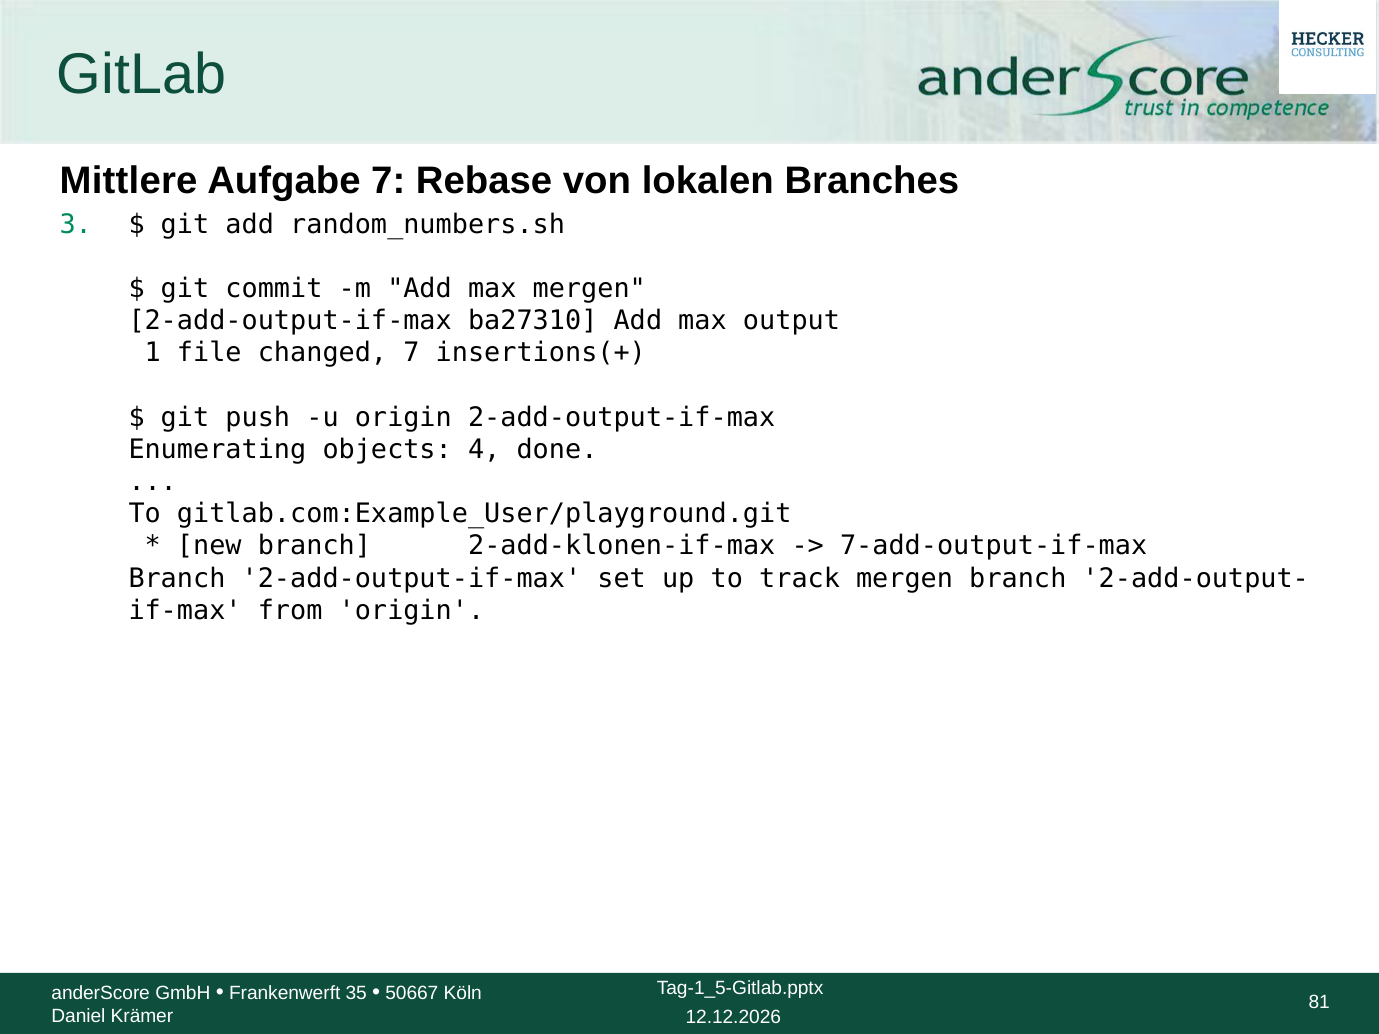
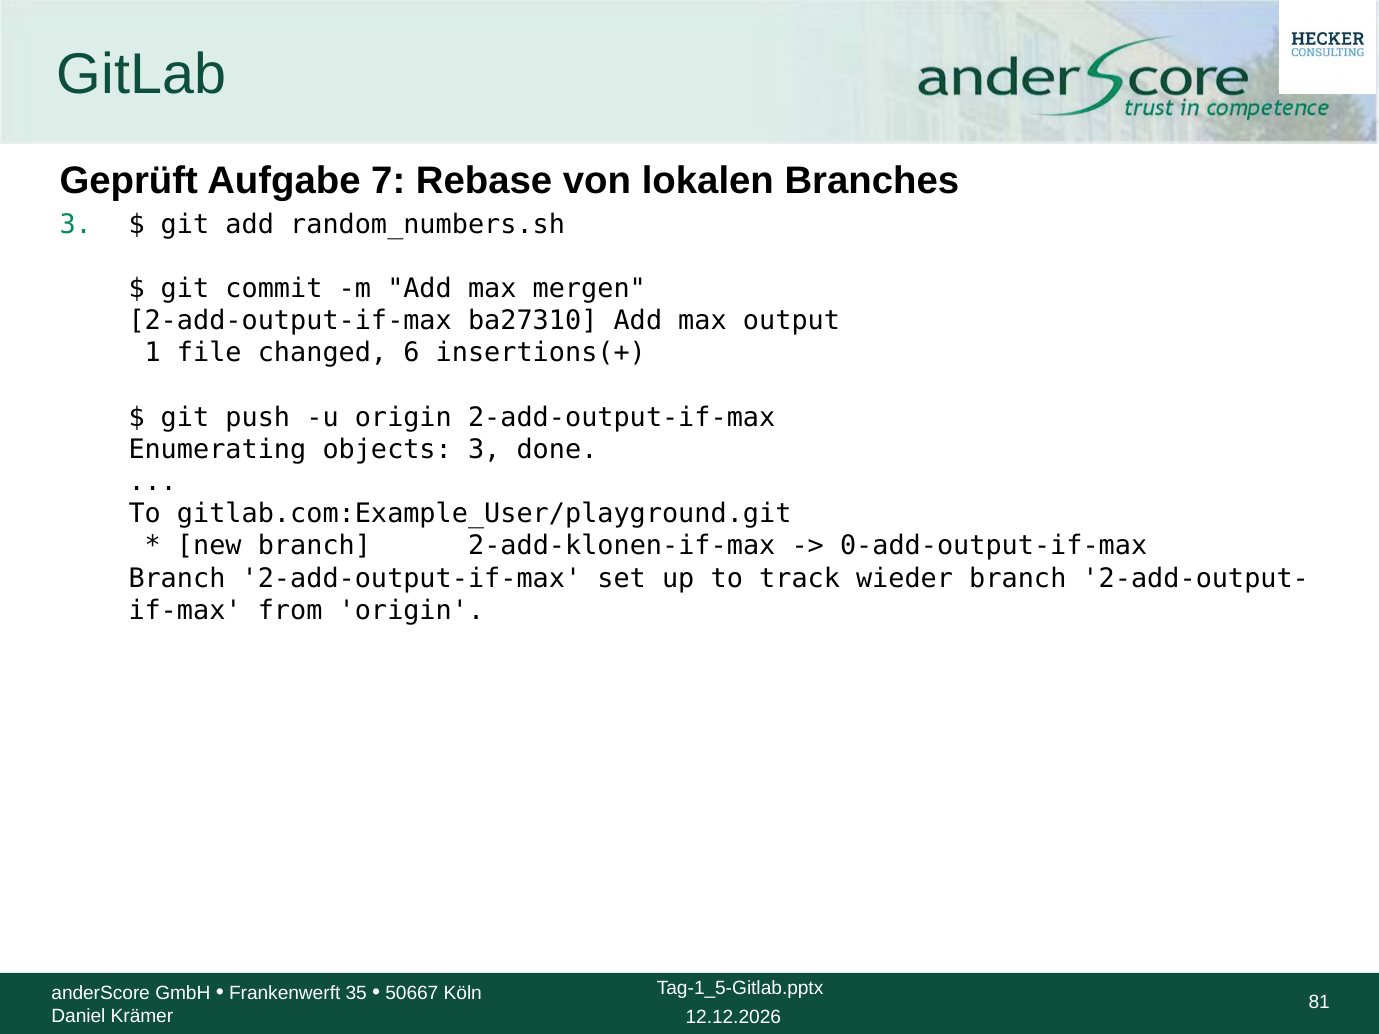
Mittlere: Mittlere -> Geprüft (129, 181)
changed 7: 7 -> 6 (411, 353)
objects 4: 4 -> 3 (484, 450)
7-add-output-if-max: 7-add-output-if-max -> 0-add-output-if-max (994, 546)
track mergen: mergen -> wieder (905, 578)
